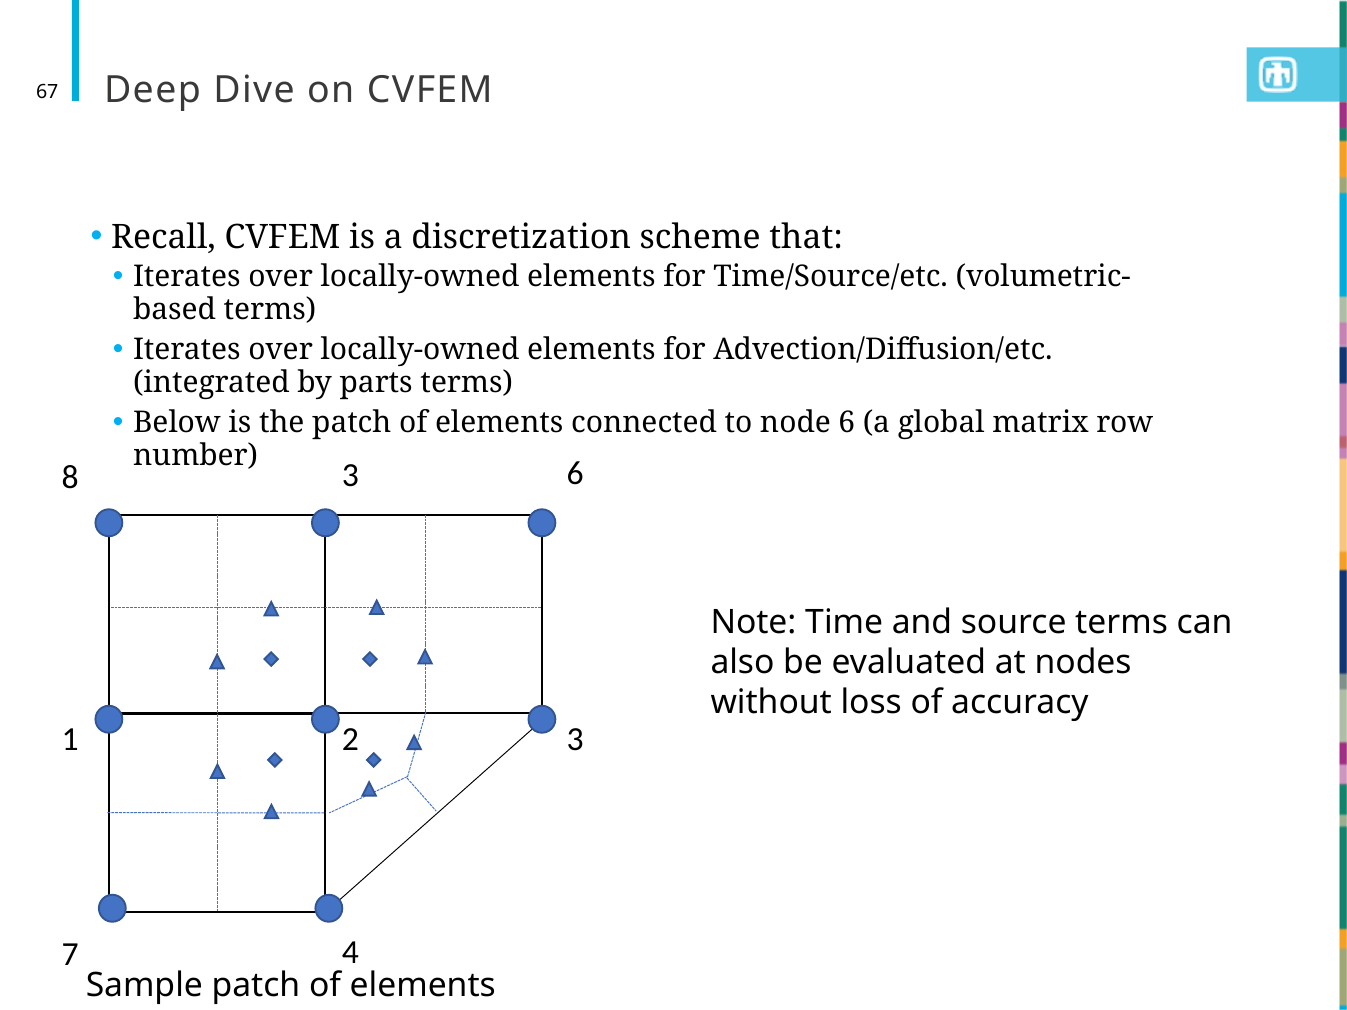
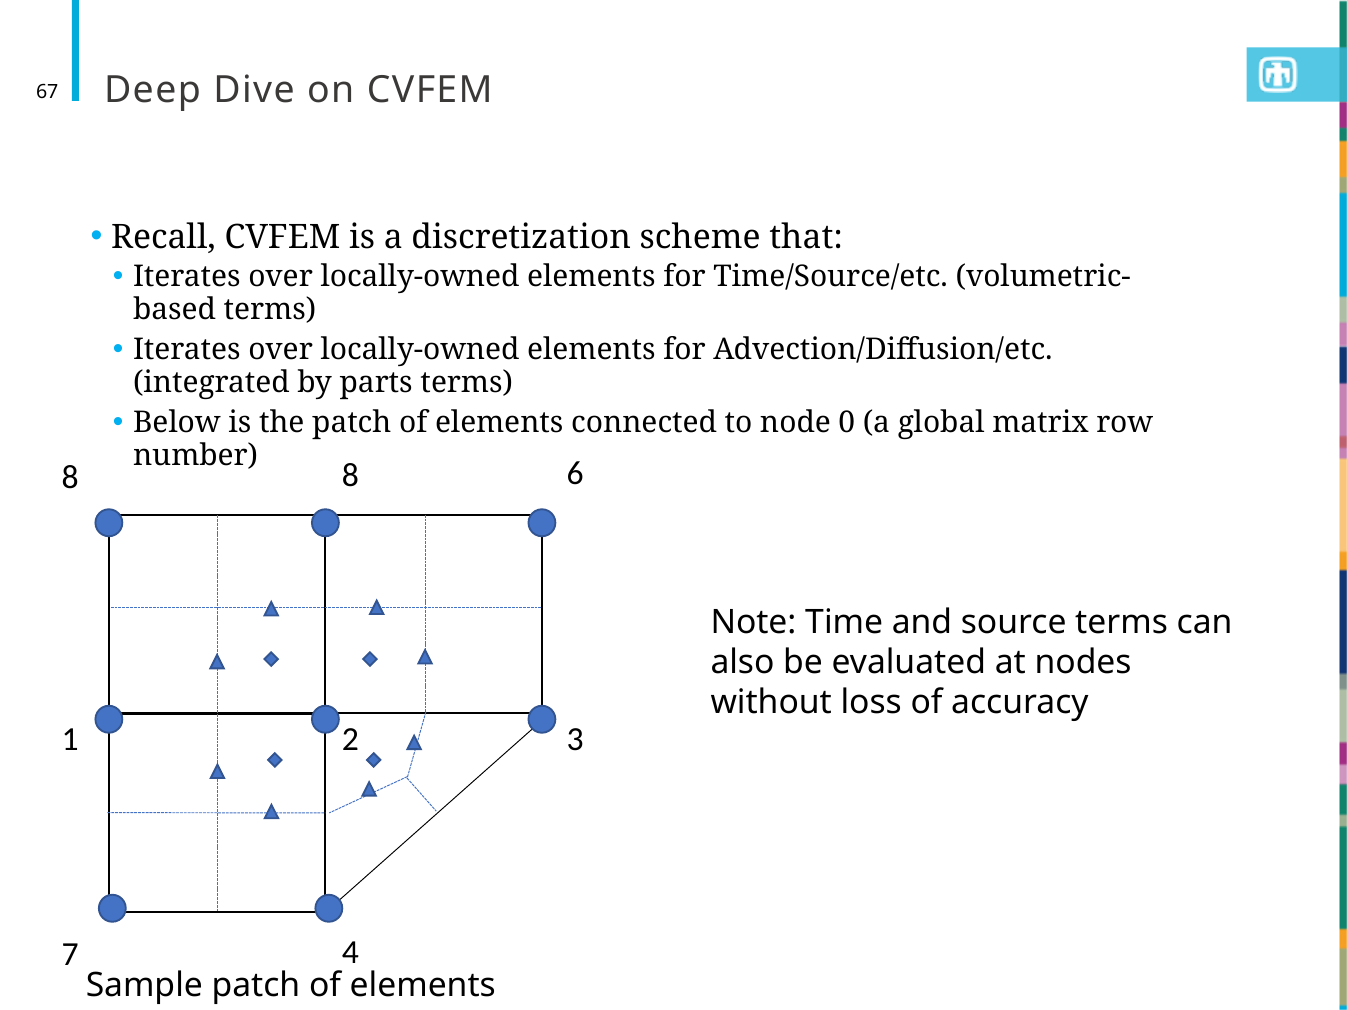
node 6: 6 -> 0 (847, 423)
8 3: 3 -> 8 (350, 476)
